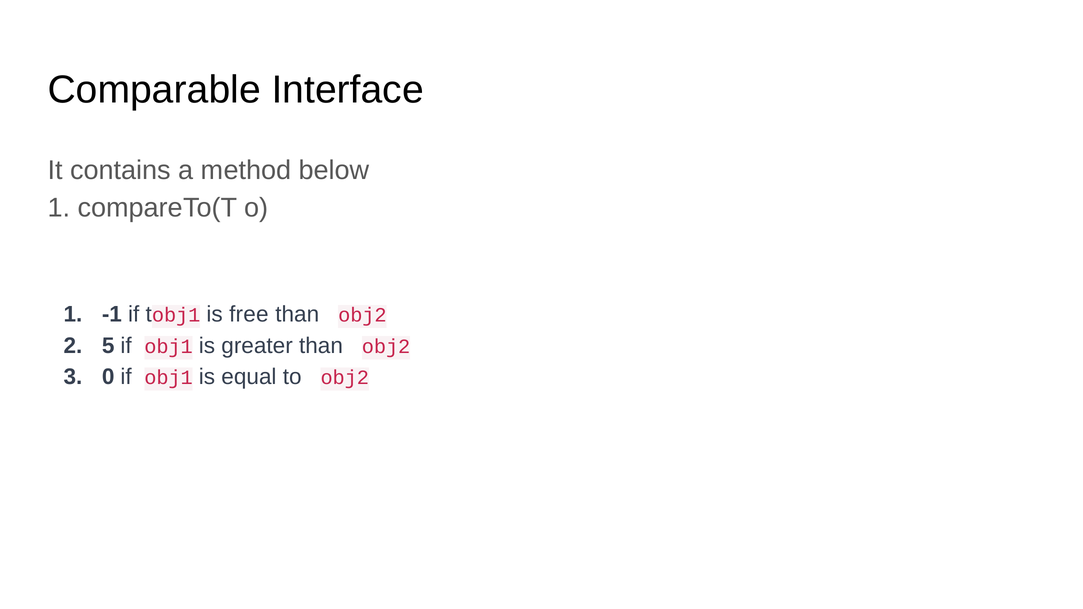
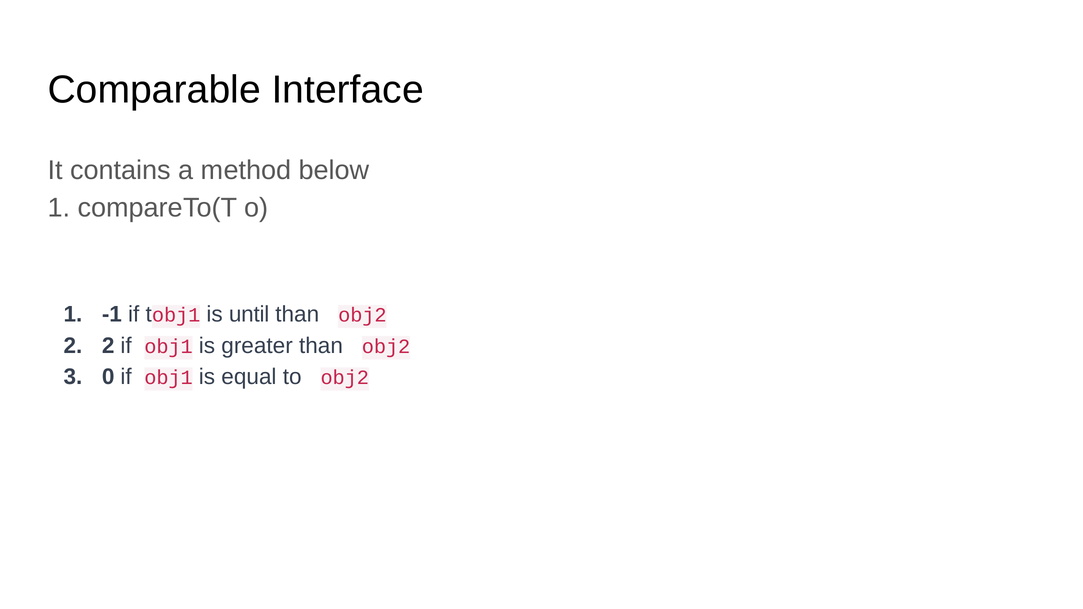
free: free -> until (249, 315)
5: 5 -> 2 (108, 346)
